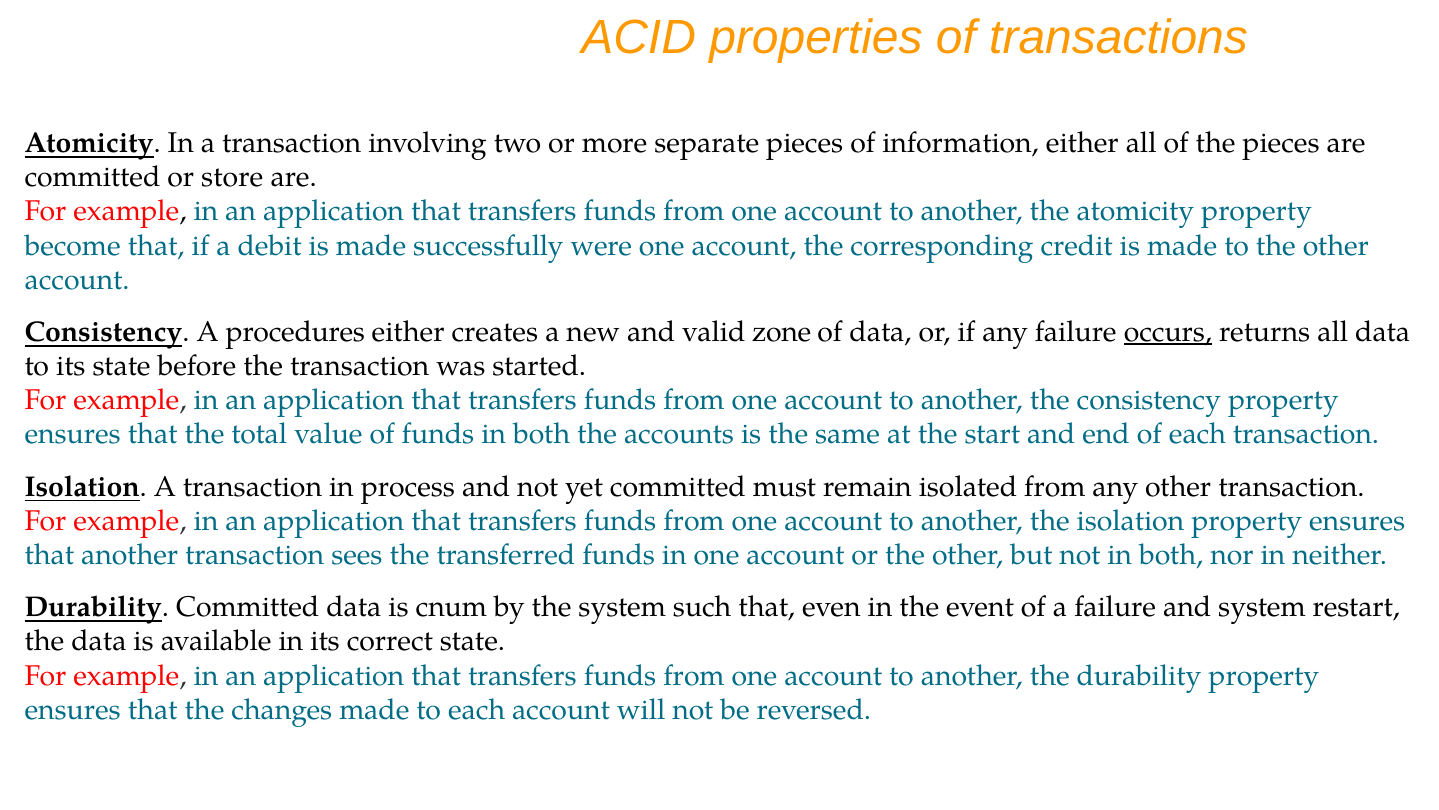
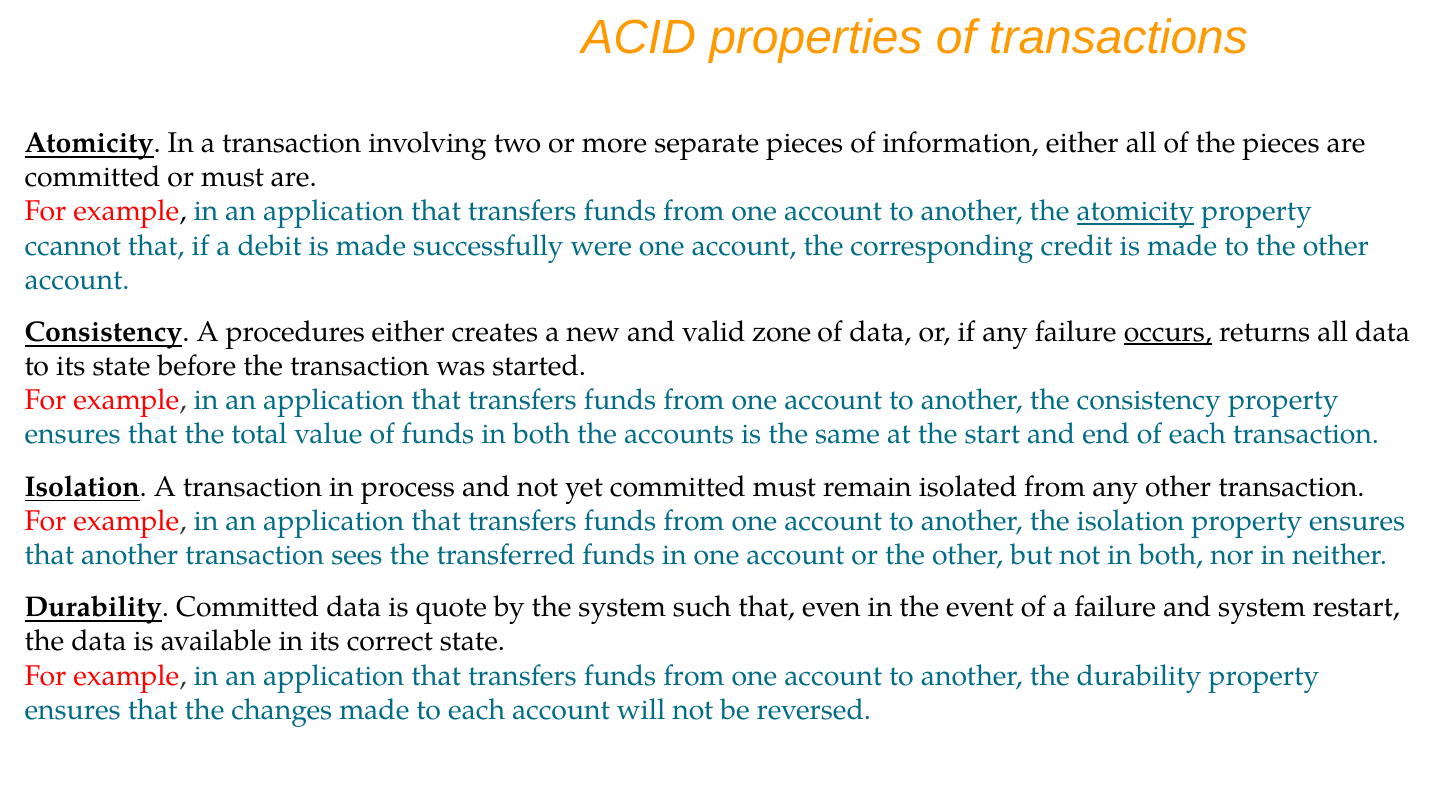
or store: store -> must (232, 177)
atomicity underline: none -> present (1135, 211)
become: become -> ccannot (73, 245)
cnum: cnum -> quote (451, 607)
